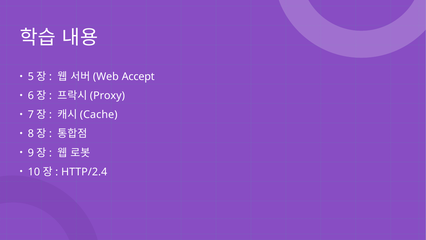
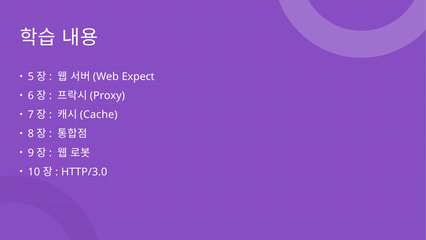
Accept: Accept -> Expect (138, 77)
HTTP/2.4: HTTP/2.4 -> HTTP/3.0 (84, 172)
